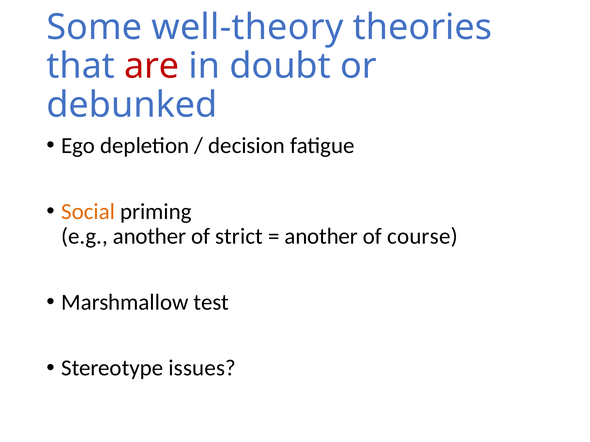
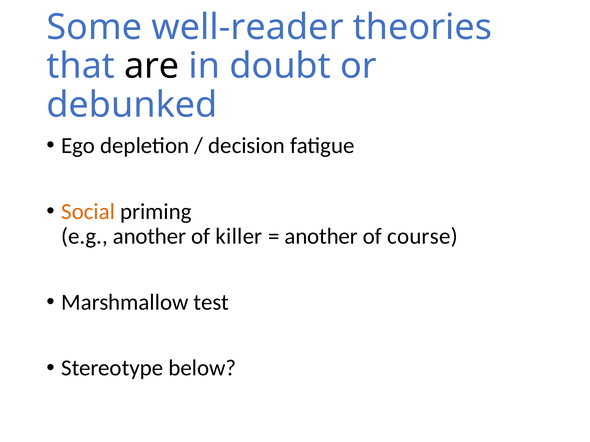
well-theory: well-theory -> well-reader (248, 27)
are colour: red -> black (152, 66)
strict: strict -> killer (239, 237)
issues: issues -> below (202, 368)
